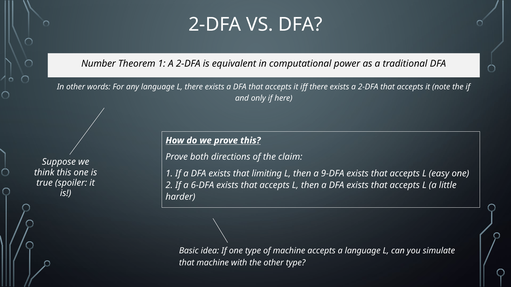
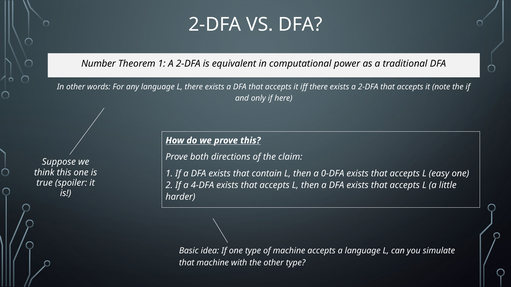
limiting: limiting -> contain (267, 174)
9-DFA: 9-DFA -> 0-DFA (333, 174)
6-DFA: 6-DFA -> 4-DFA (202, 185)
